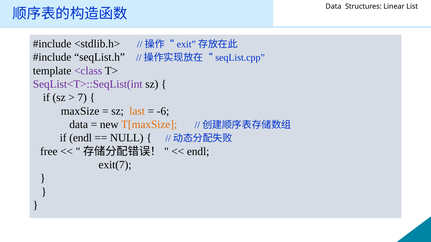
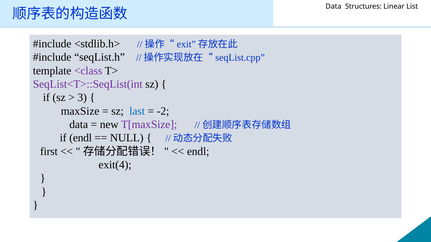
7: 7 -> 3 (82, 98)
last colour: orange -> blue (137, 111)
-6: -6 -> -2 (163, 111)
T[maxSize colour: orange -> purple (149, 125)
free: free -> first (49, 152)
exit(7: exit(7 -> exit(4 (115, 165)
